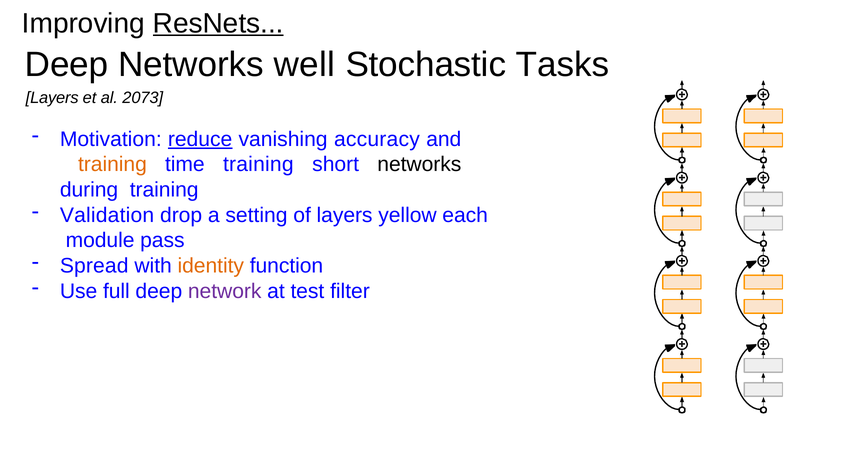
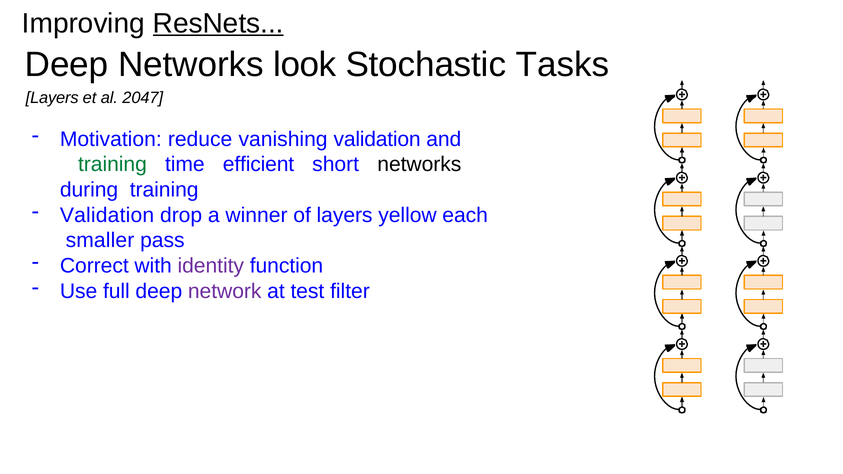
well: well -> look (305, 65)
2073: 2073 -> 2047 (143, 98)
reduce underline: present -> none (200, 139)
vanishing accuracy: accuracy -> validation (377, 139)
training colour: orange -> green (112, 165)
time training: training -> efficient (259, 165)
setting: setting -> winner (256, 215)
module: module -> smaller (100, 240)
Spread: Spread -> Correct (94, 266)
identity colour: orange -> purple (211, 266)
